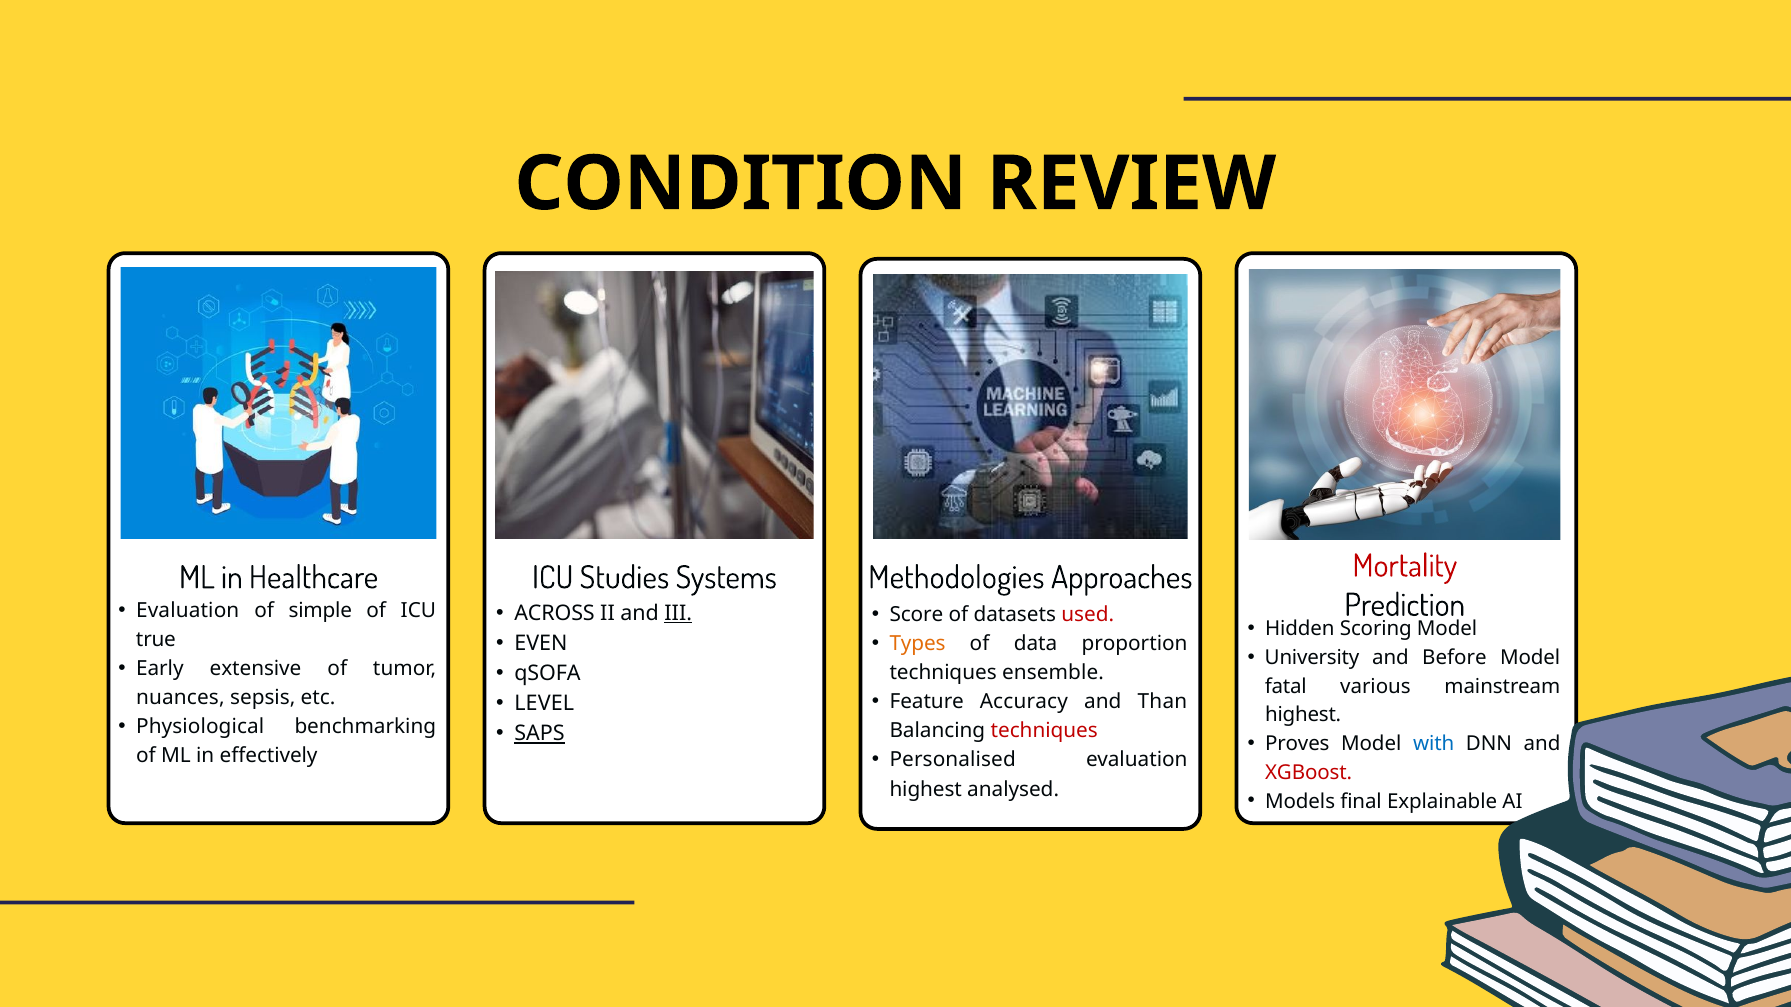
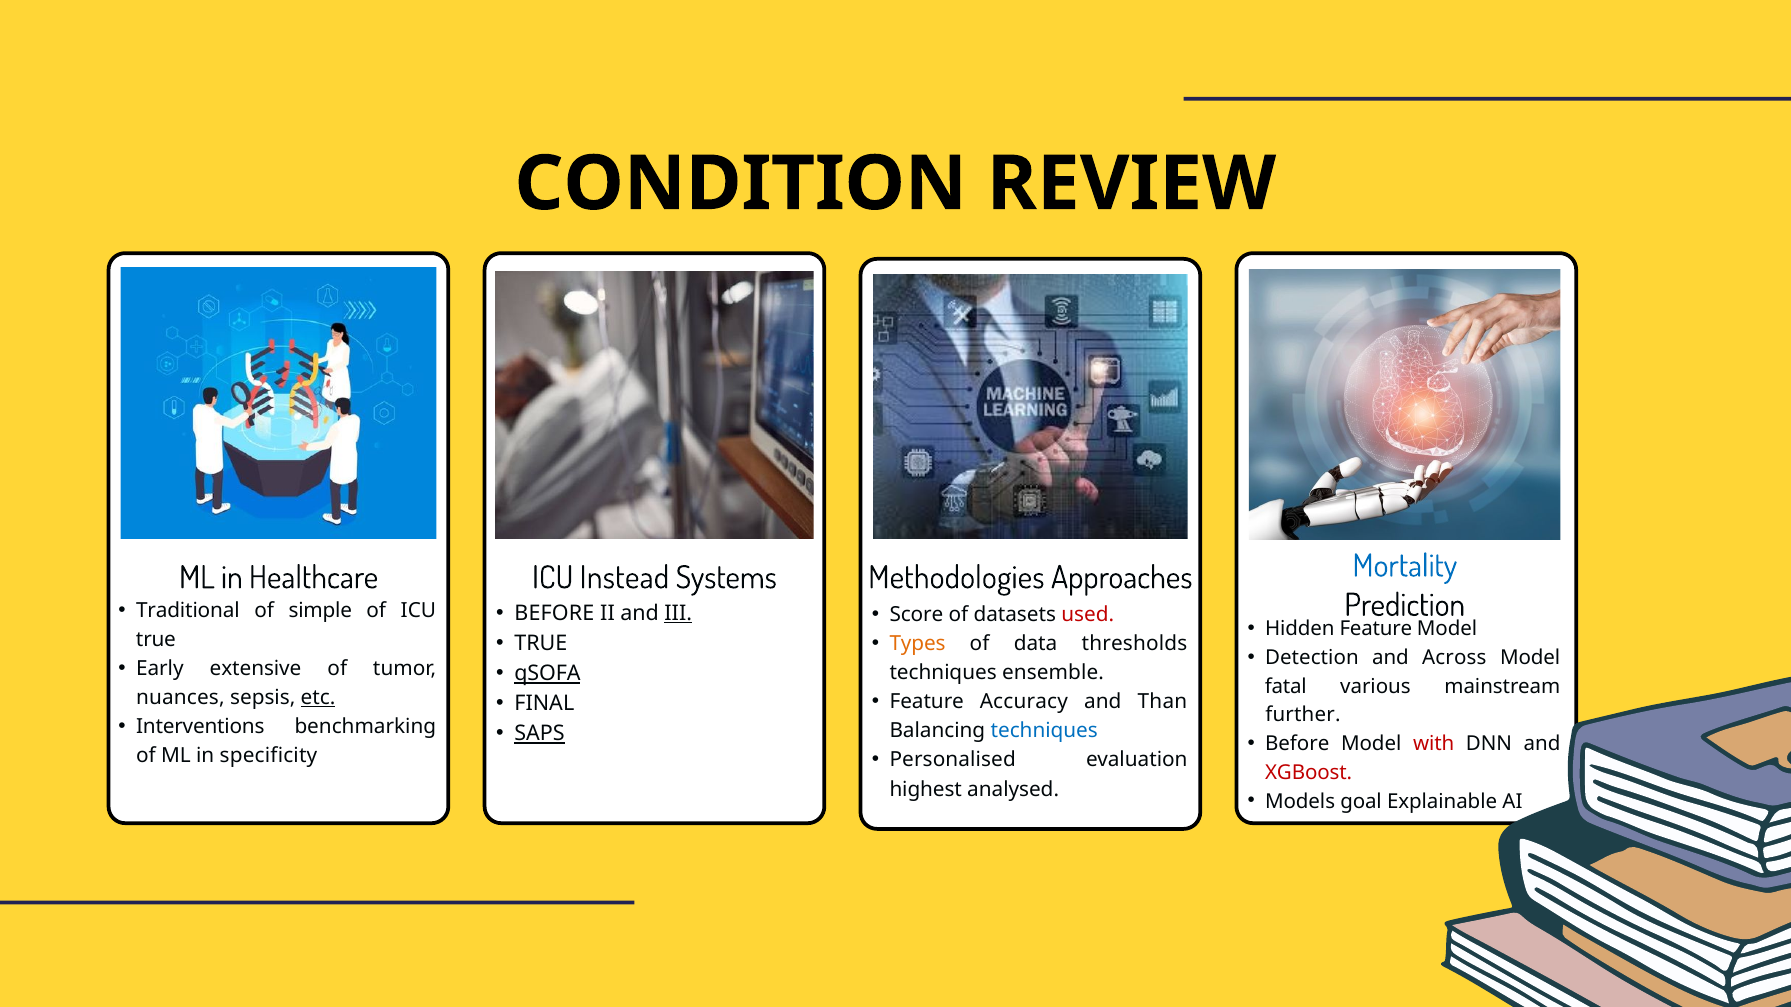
Studies: Studies -> Instead (624, 578)
Mortality colour: red -> blue (1405, 566)
Evaluation: Evaluation -> Traditional (188, 611)
ACROSS: ACROSS -> BEFORE (554, 614)
Hidden Scoring: Scoring -> Feature (1376, 629)
EVEN: EVEN -> TRUE (541, 644)
proportion: proportion -> thresholds (1134, 644)
University: University -> Detection (1312, 658)
Before: Before -> Across (1454, 658)
qSOFA underline: none -> present (547, 674)
etc underline: none -> present (318, 698)
LEVEL: LEVEL -> FINAL (544, 704)
highest: highest -> further (1303, 715)
Physiological: Physiological -> Interventions (200, 727)
techniques colour: red -> blue (1044, 731)
Proves: Proves -> Before (1297, 744)
with colour: blue -> red (1434, 744)
effectively: effectively -> specificity (269, 756)
final: final -> goal (1361, 802)
